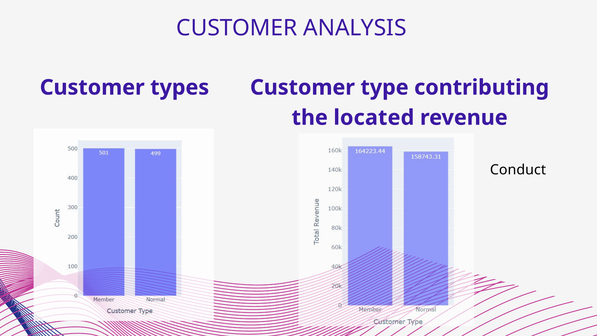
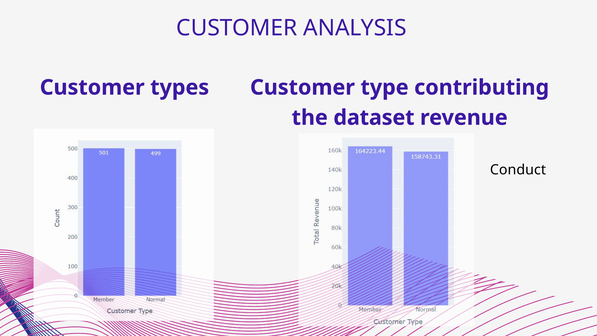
located: located -> dataset (374, 118)
